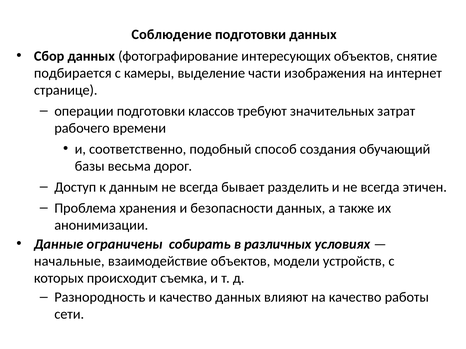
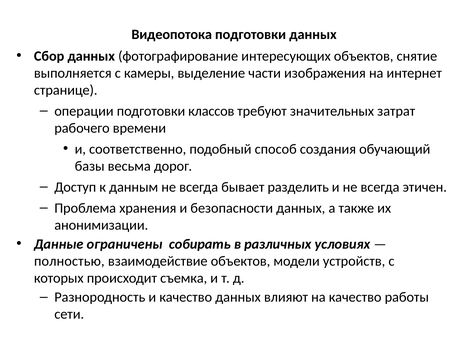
Соблюдение: Соблюдение -> Видеопотока (172, 35)
подбирается: подбирается -> выполняется (73, 73)
начальные: начальные -> полностью (69, 261)
